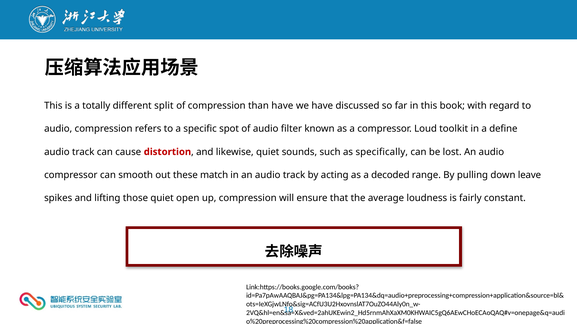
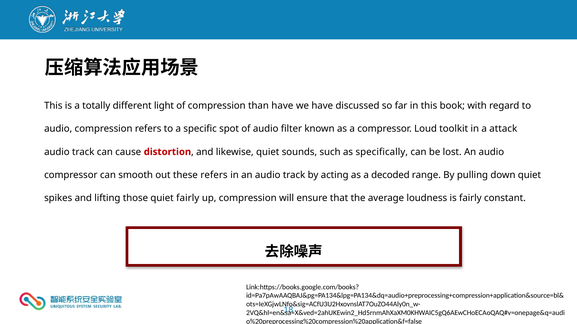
split: split -> light (164, 106)
define: define -> attack (503, 129)
these match: match -> refers (214, 175)
down leave: leave -> quiet (529, 175)
quiet open: open -> fairly (188, 198)
